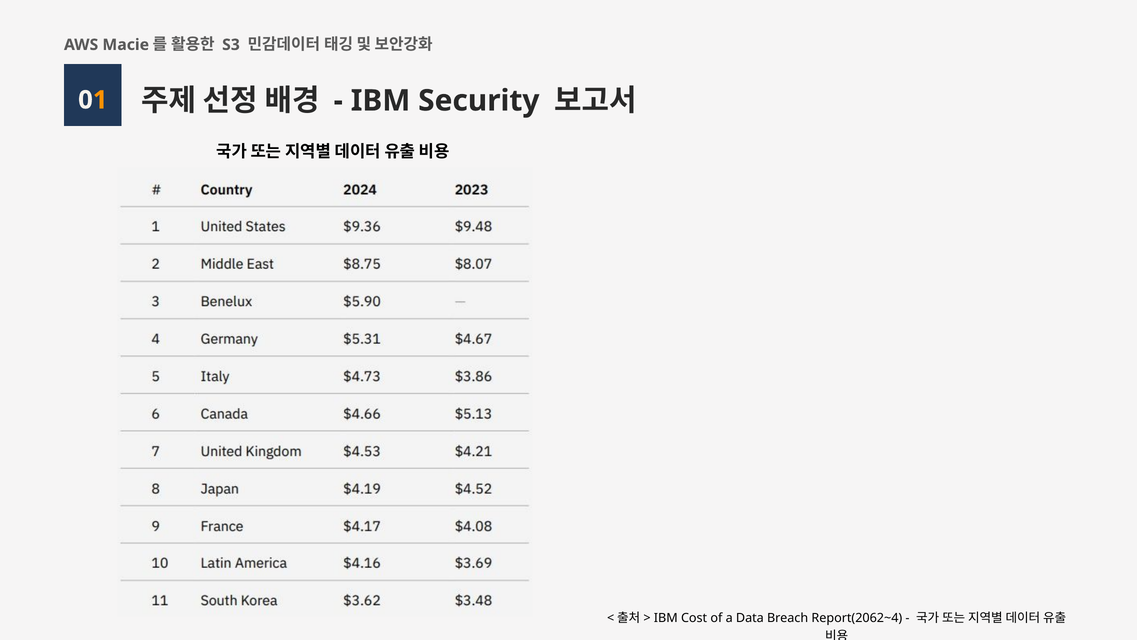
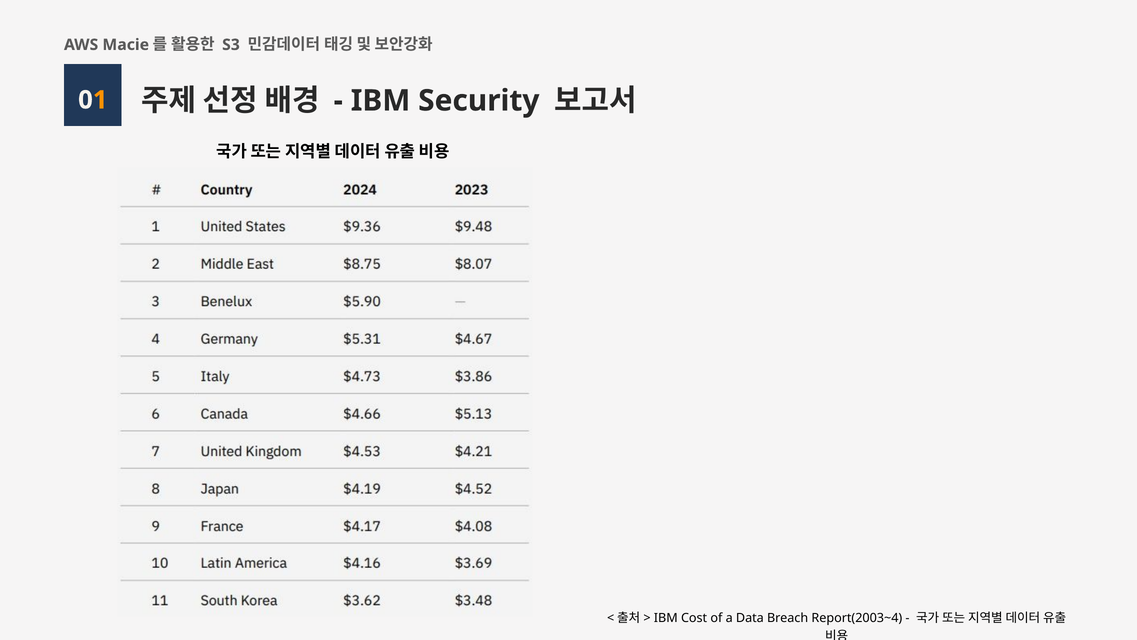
Report(2062~4: Report(2062~4 -> Report(2003~4 (857, 618)
